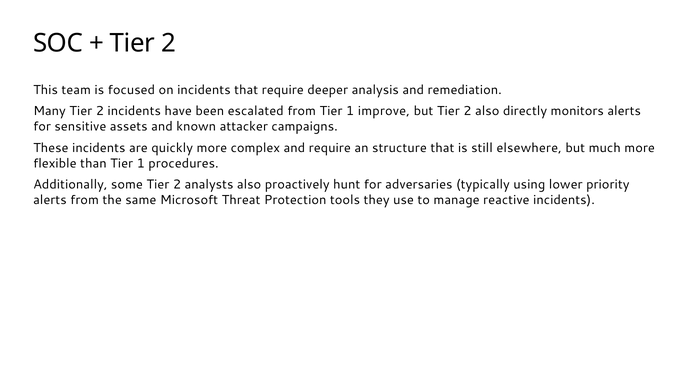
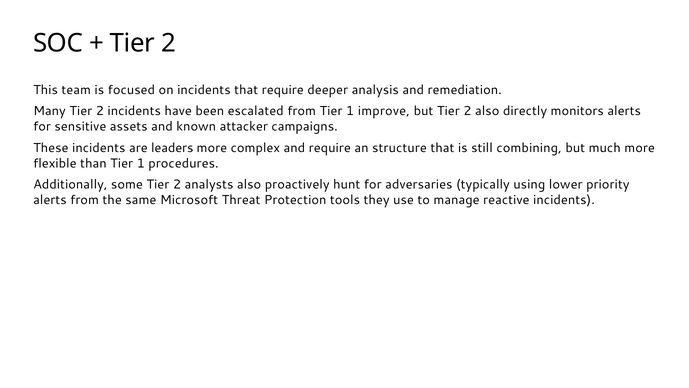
quickly: quickly -> leaders (172, 148)
elsewhere: elsewhere -> combining (529, 148)
